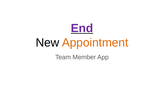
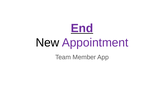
Appointment colour: orange -> purple (95, 42)
